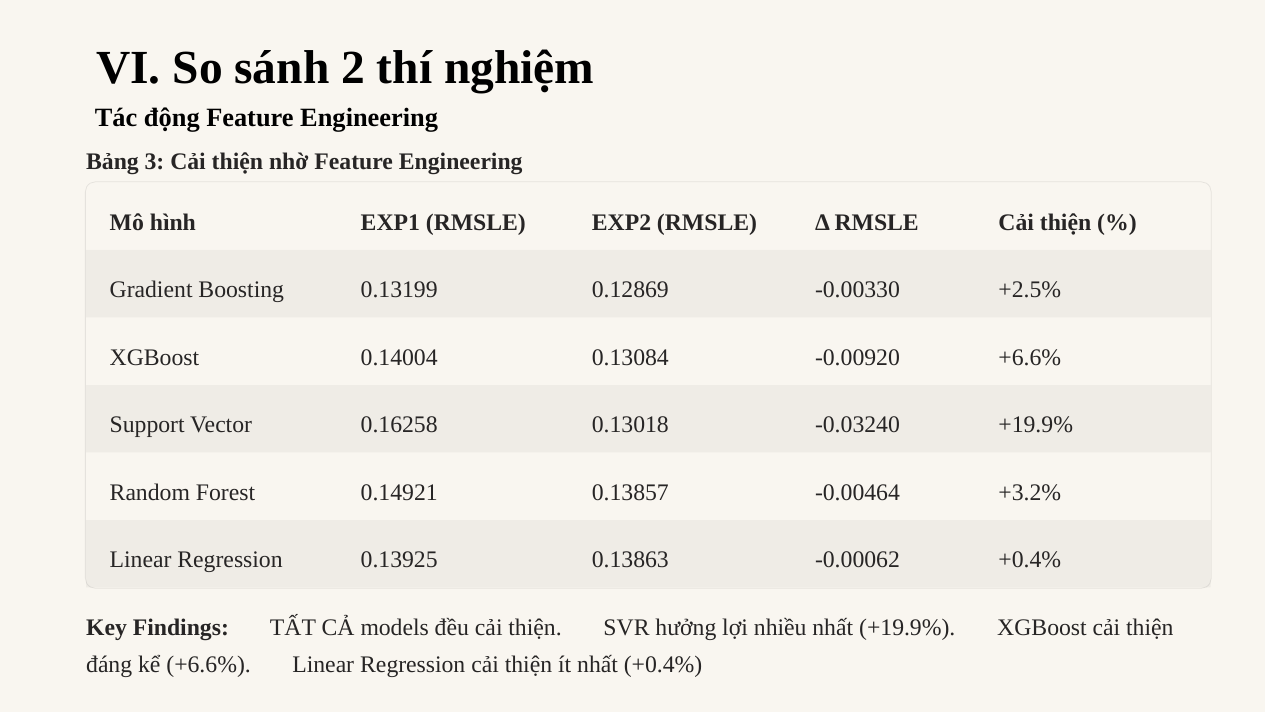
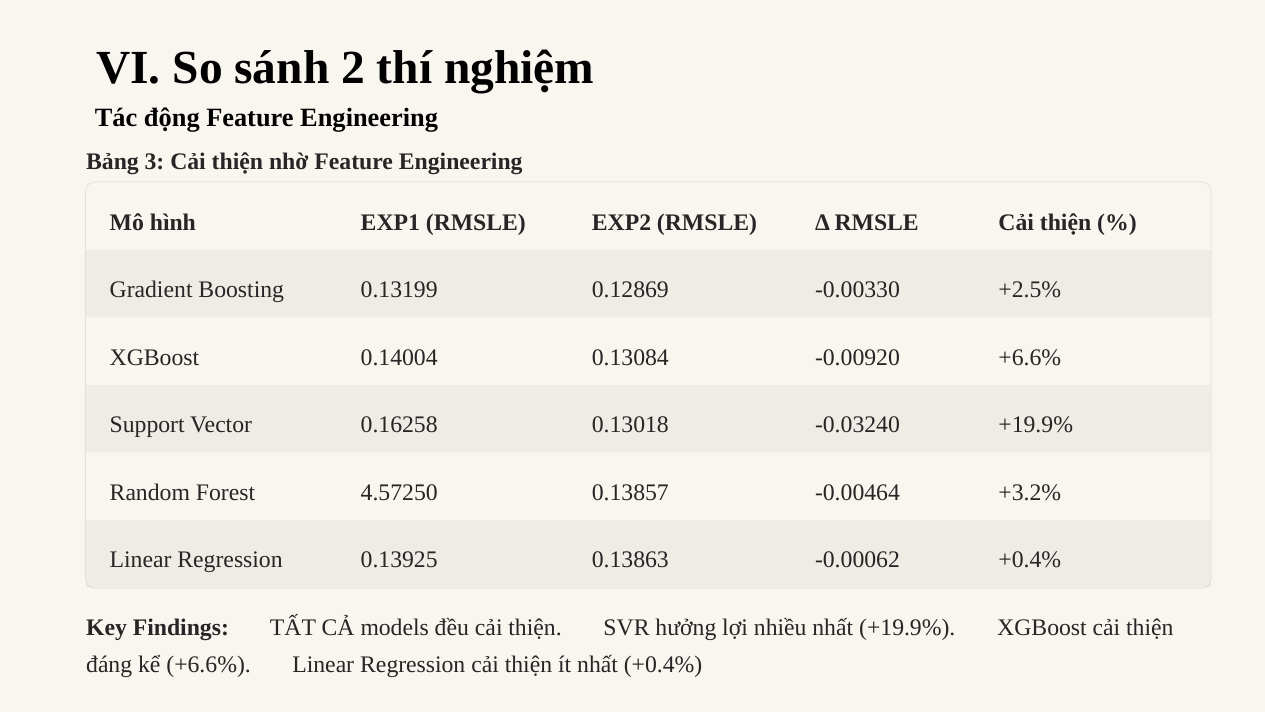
0.14921: 0.14921 -> 4.57250 (399, 492)
